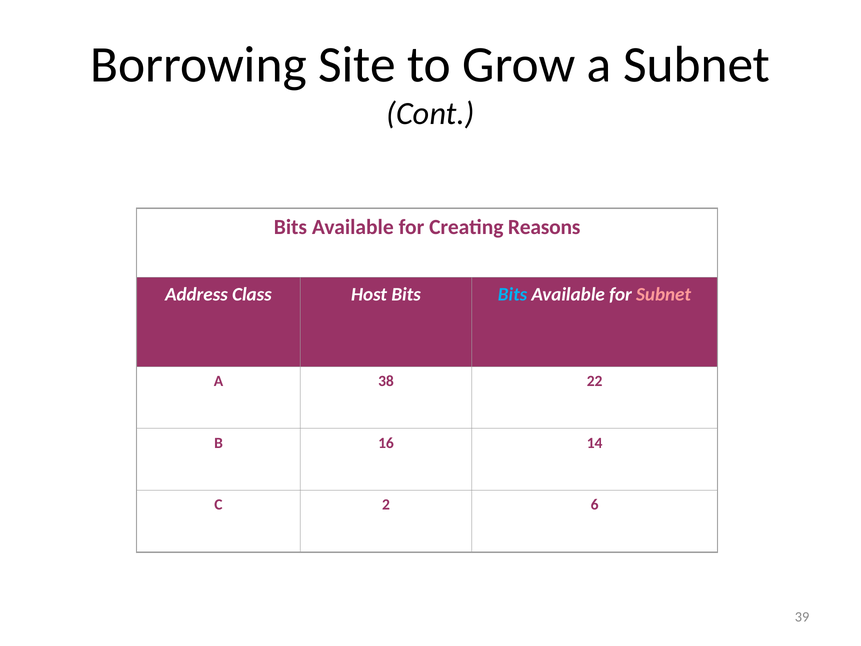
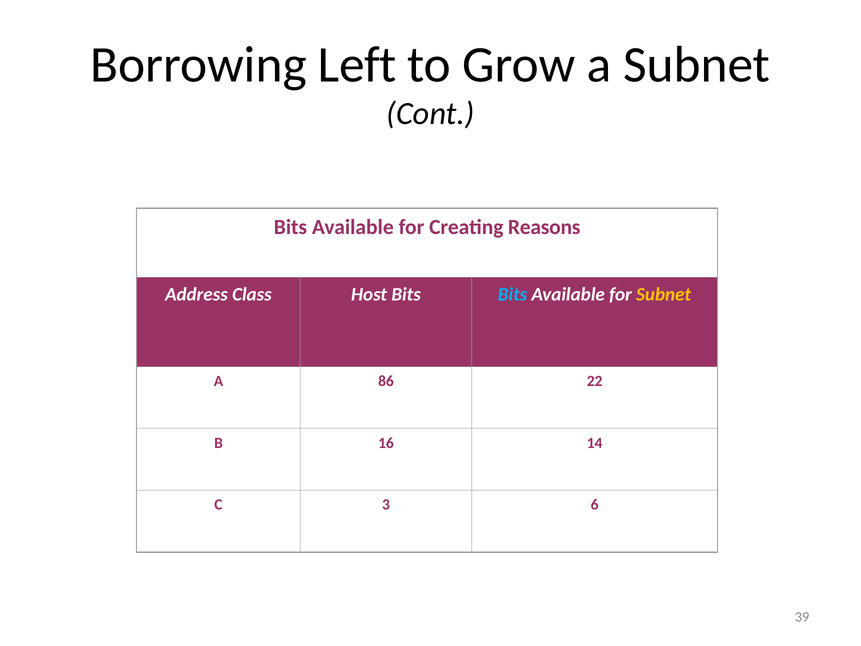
Site: Site -> Left (357, 65)
Subnet colour: pink -> yellow (664, 294)
38: 38 -> 86 (386, 381)
2: 2 -> 3 (386, 505)
